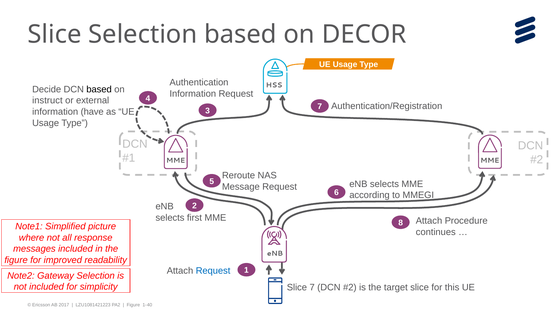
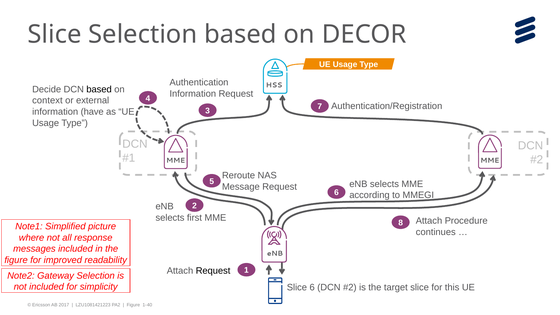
instruct: instruct -> context (47, 101)
Request colour: blue -> black (213, 271)
Slice 7: 7 -> 6 (312, 287)
